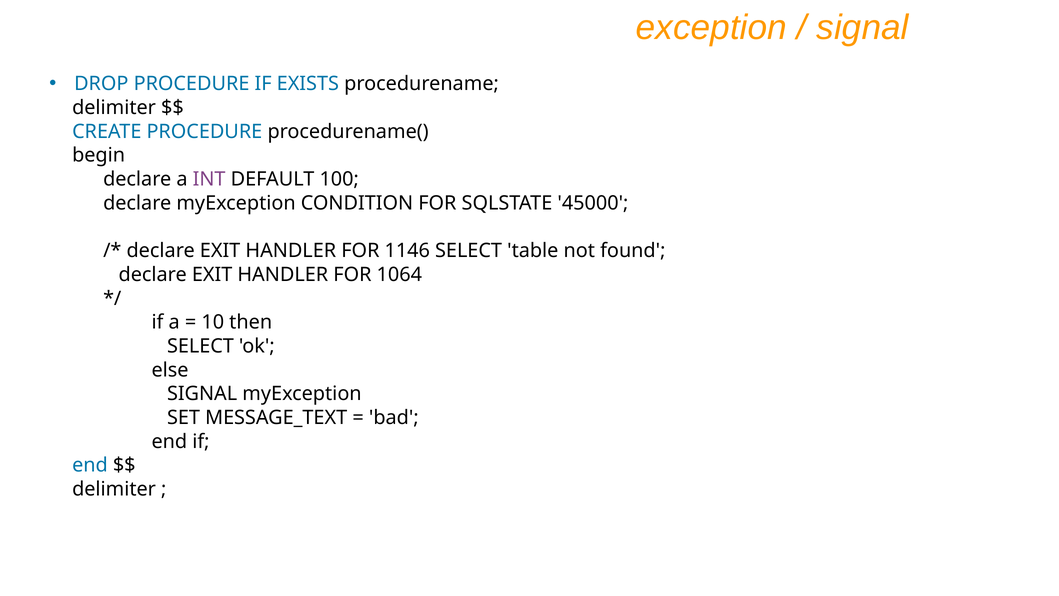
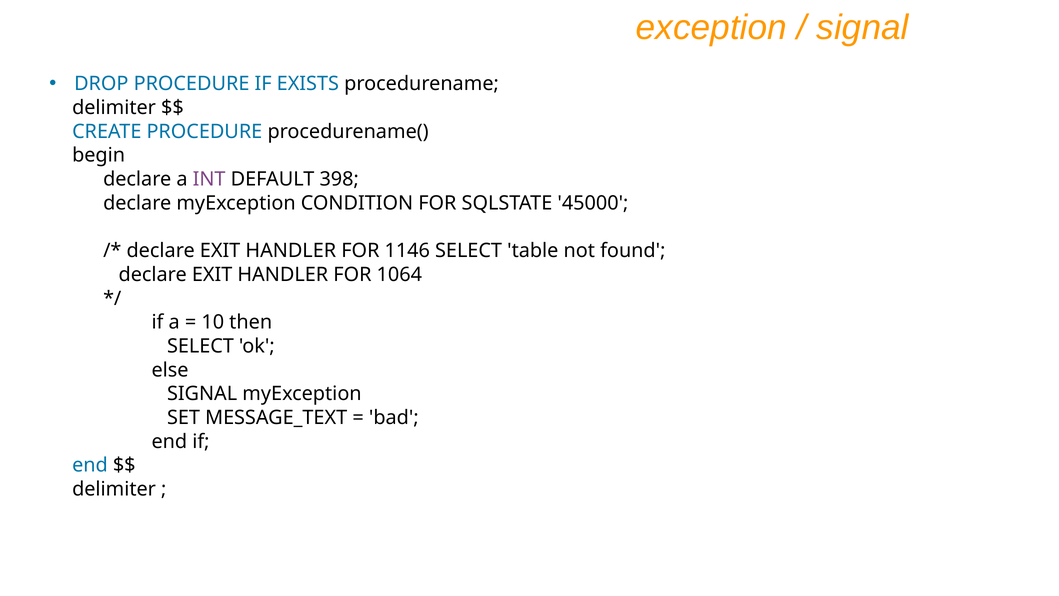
100: 100 -> 398 (339, 179)
